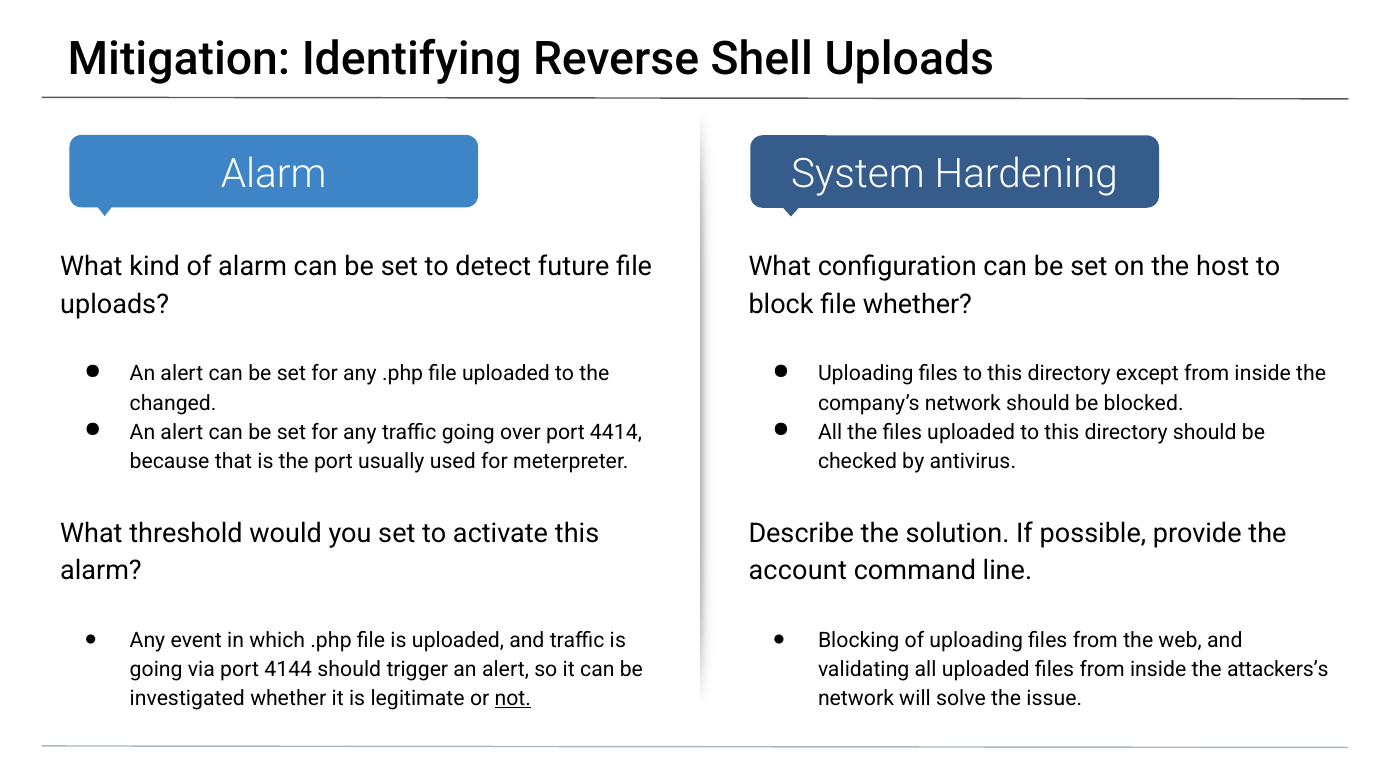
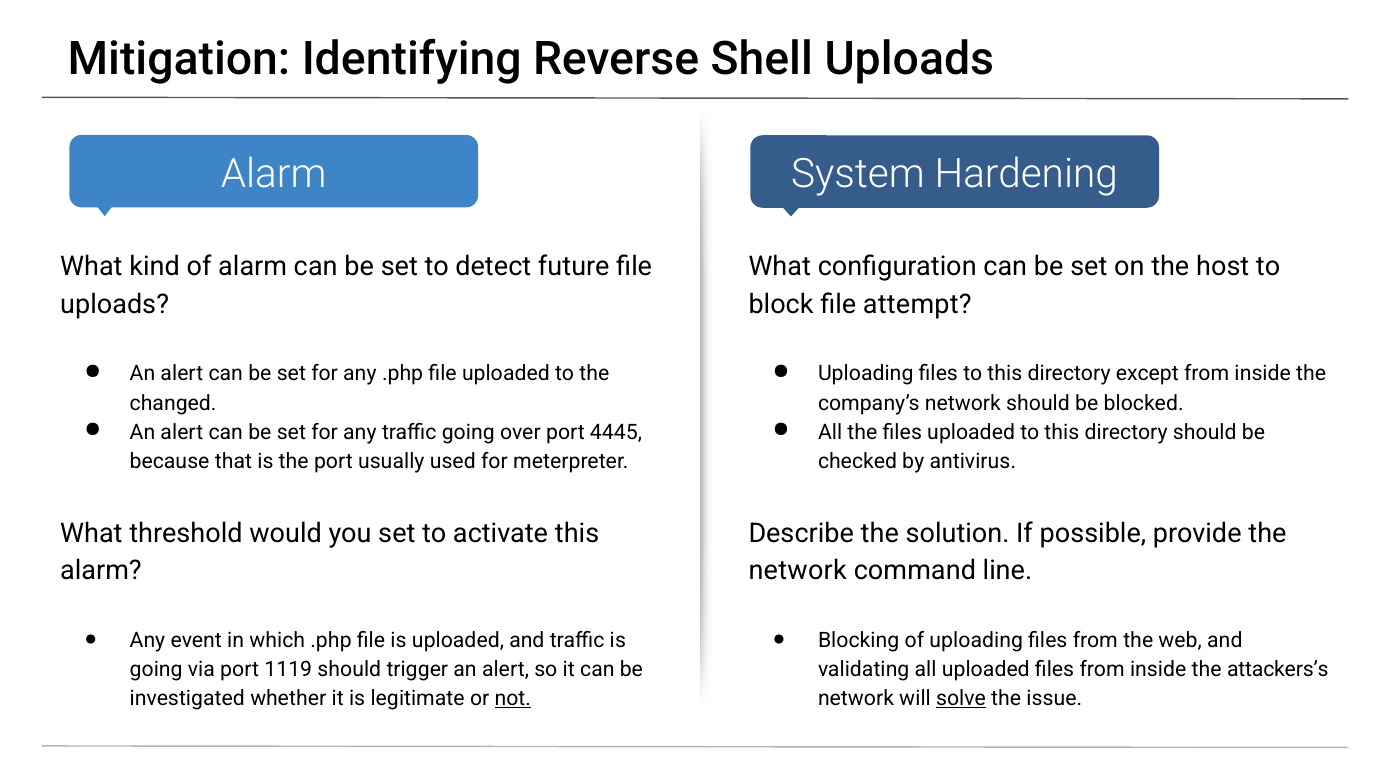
file whether: whether -> attempt (917, 304)
4414: 4414 -> 4445 (616, 432)
account: account -> network (798, 570)
4144: 4144 -> 1119 (288, 669)
solve underline: none -> present (961, 699)
